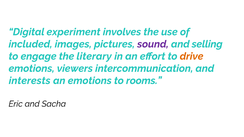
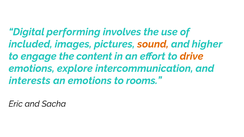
experiment: experiment -> performing (74, 32)
sound colour: purple -> orange (153, 44)
selling: selling -> higher (207, 44)
literary: literary -> content (94, 56)
viewers: viewers -> explore (75, 69)
